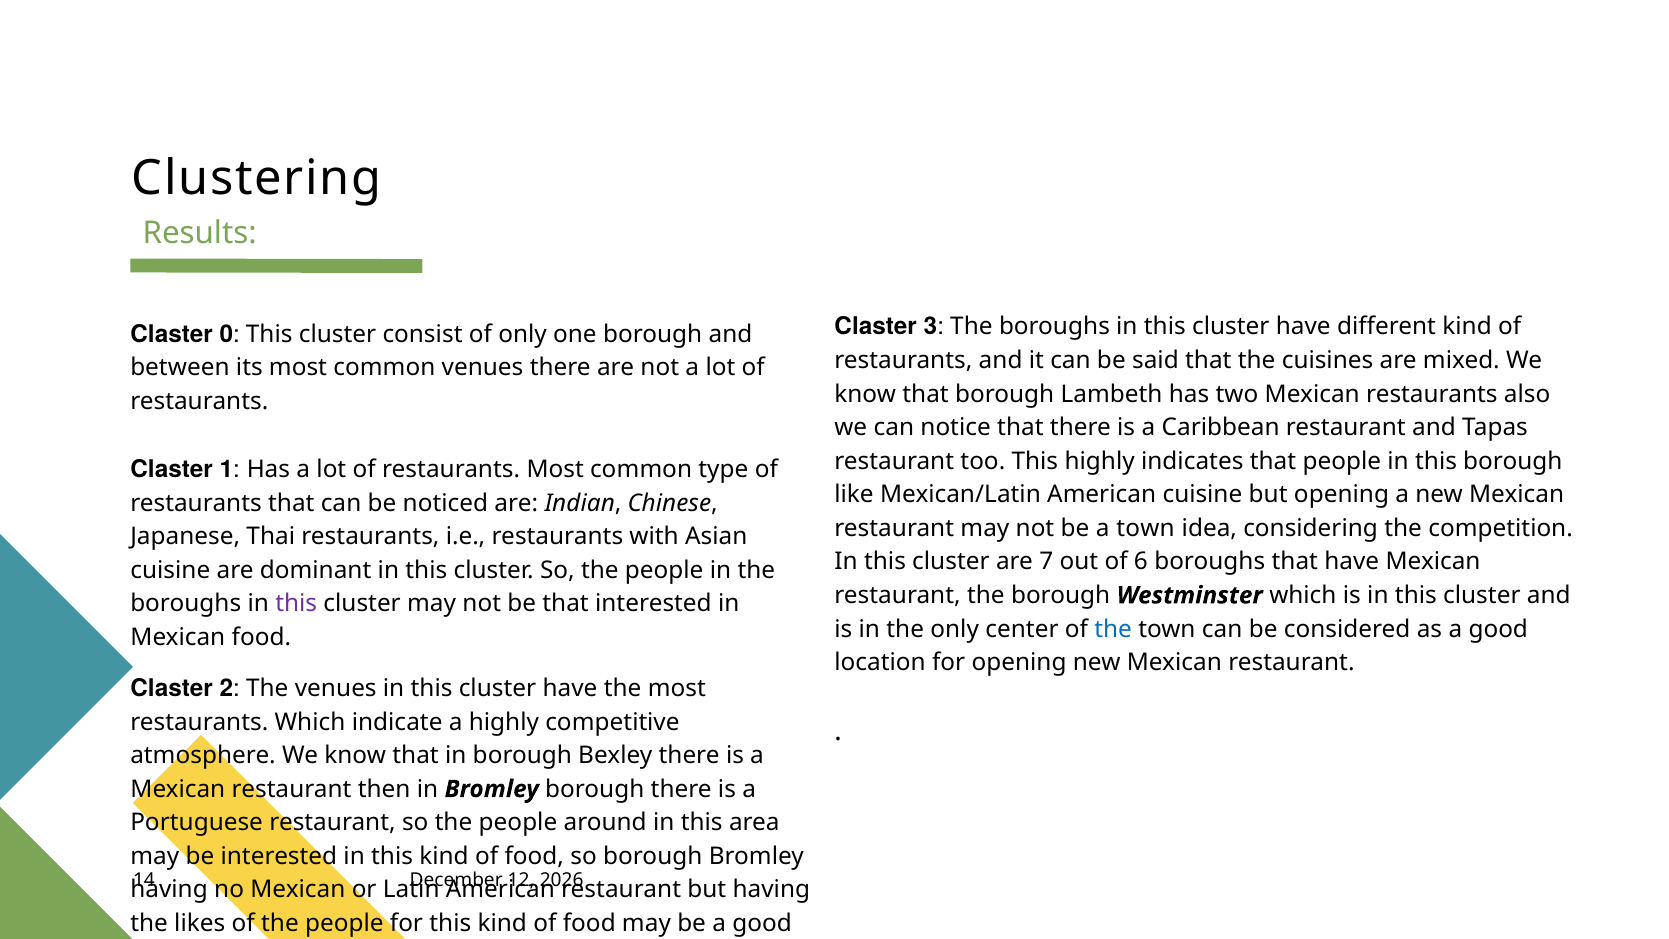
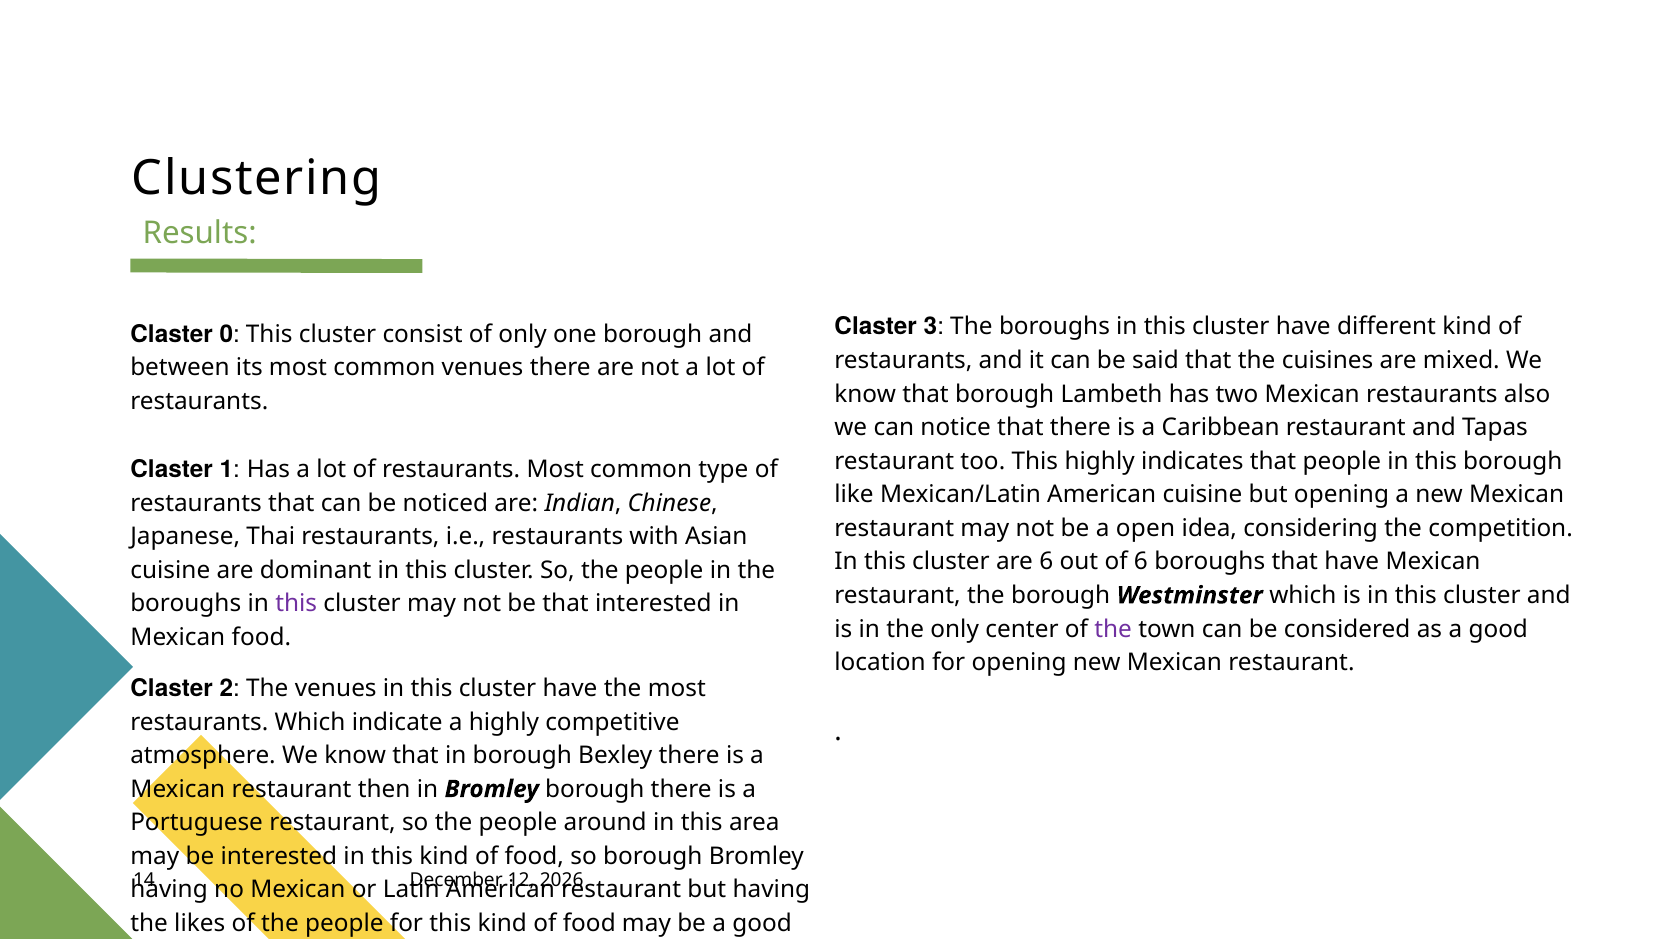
a town: town -> open (1145, 528)
are 7: 7 -> 6 (1046, 562)
the colour: blue -> purple (1113, 629)
